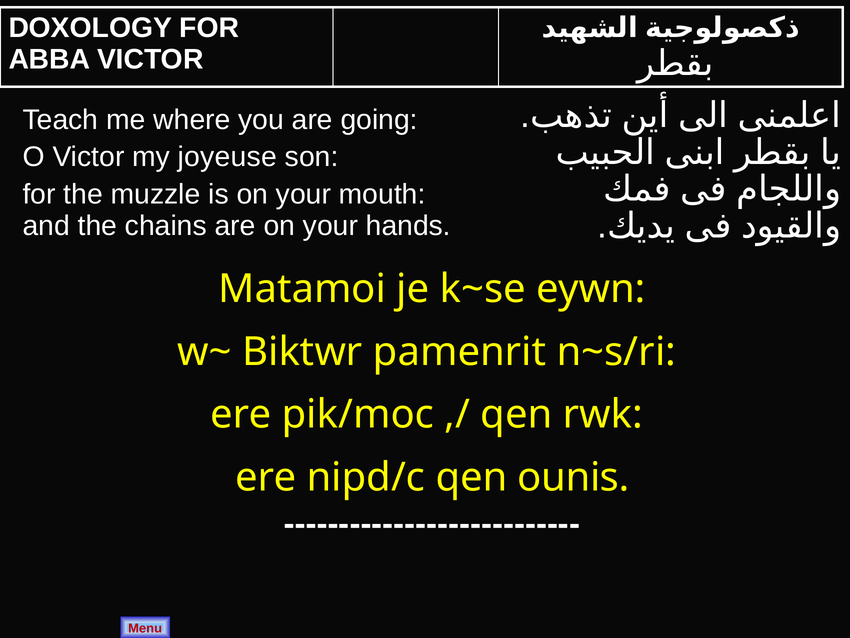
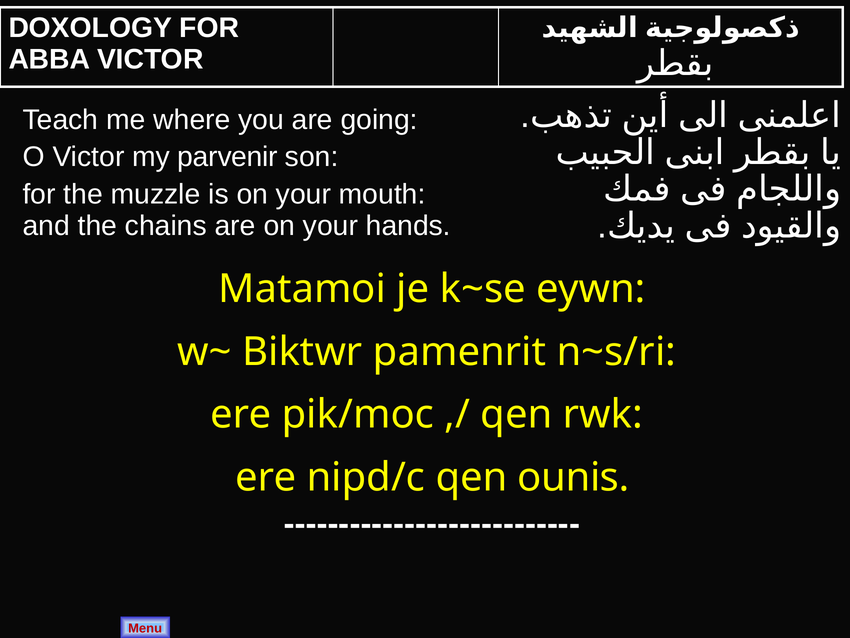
joyeuse: joyeuse -> parvenir (228, 157)
